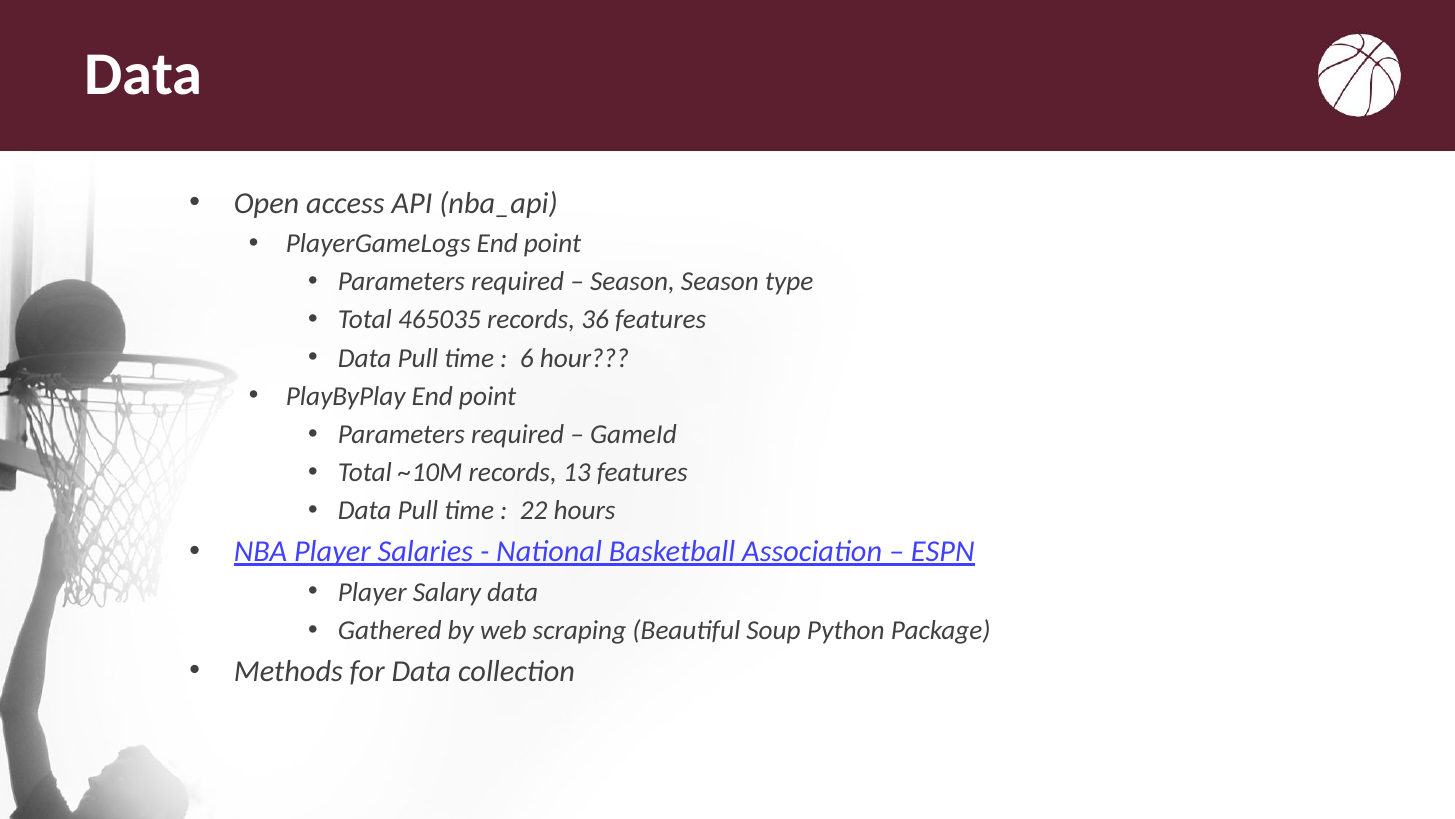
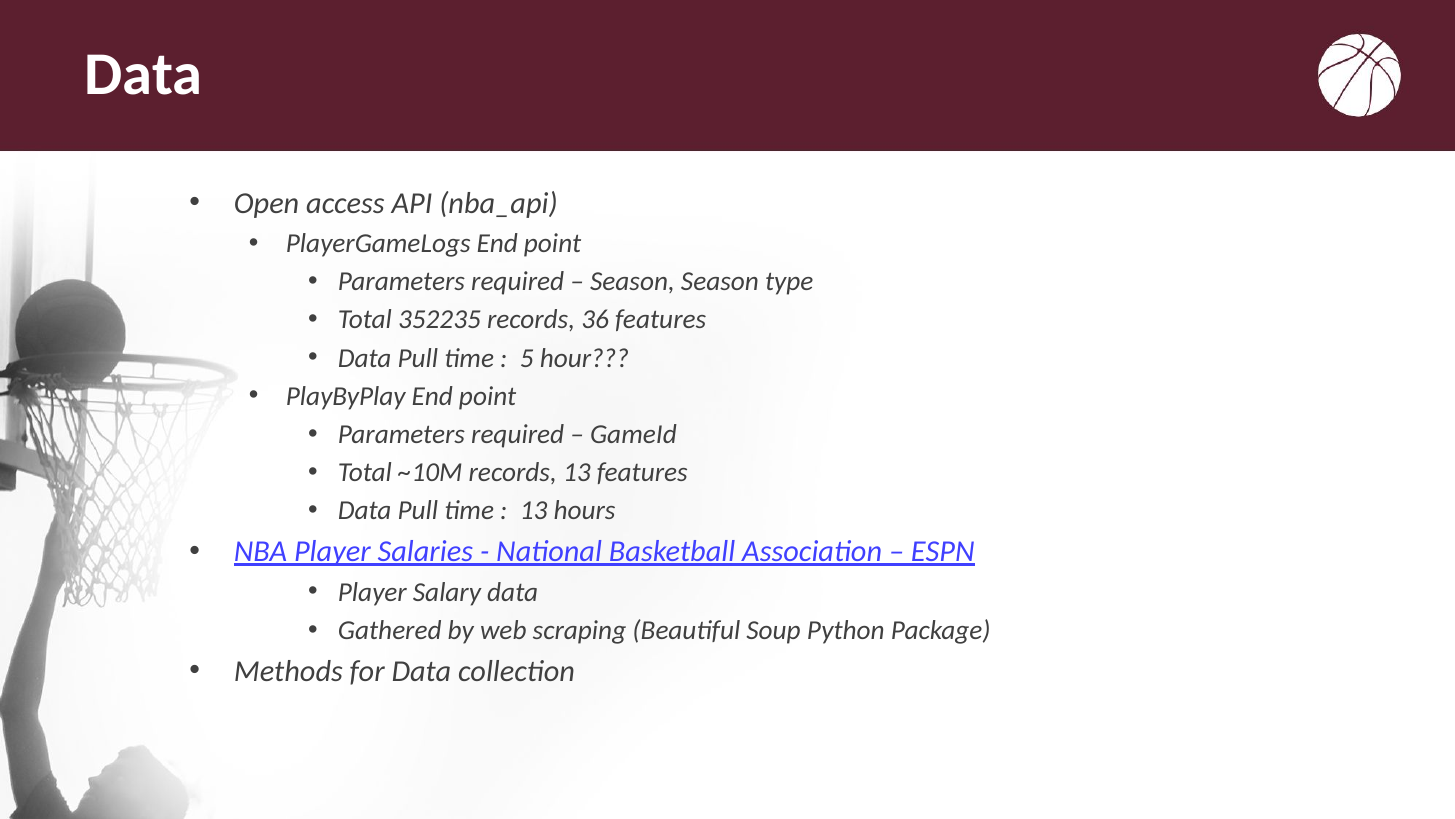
465035: 465035 -> 352235 (439, 320)
6: 6 -> 5 (527, 358)
22: 22 -> 13 (534, 511)
